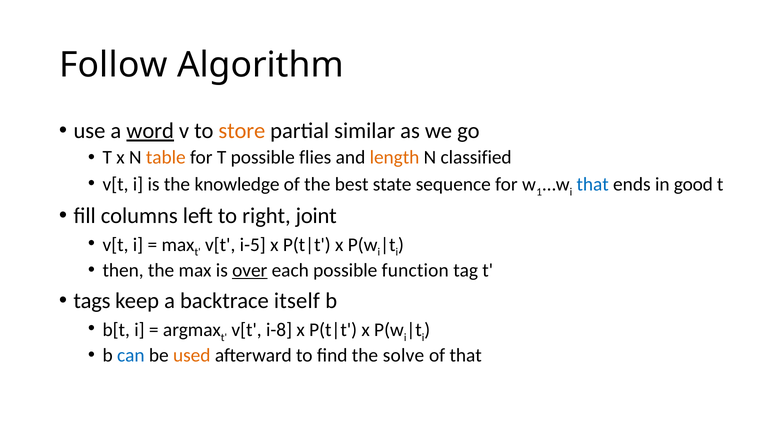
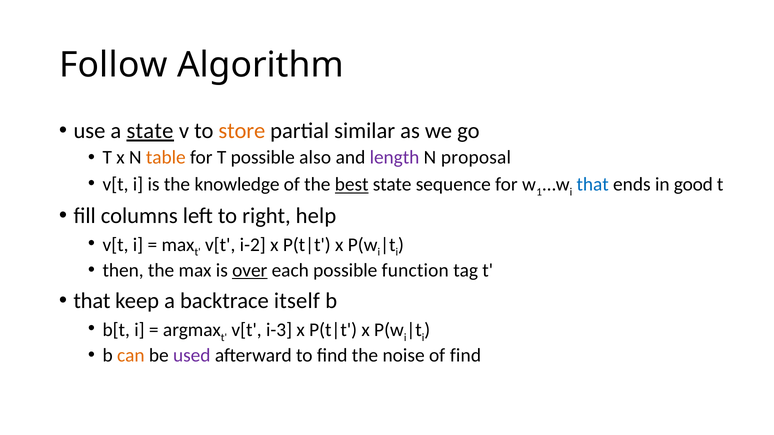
a word: word -> state (150, 131)
flies: flies -> also (315, 158)
length colour: orange -> purple (395, 158)
classified: classified -> proposal (476, 158)
best underline: none -> present (352, 185)
joint: joint -> help (316, 216)
i-5: i-5 -> i-2 (253, 245)
tags: tags -> that (92, 301)
i-8: i-8 -> i-3 (279, 330)
can colour: blue -> orange (131, 356)
used colour: orange -> purple (192, 356)
solve: solve -> noise (404, 356)
of that: that -> find (466, 356)
